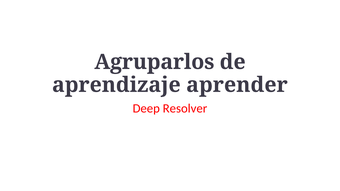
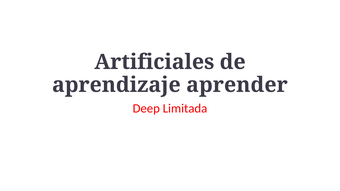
Agruparlos: Agruparlos -> Artificiales (154, 62)
Resolver: Resolver -> Limitada (185, 109)
